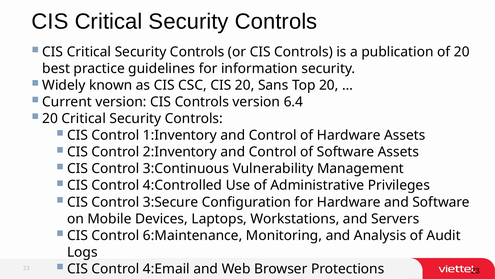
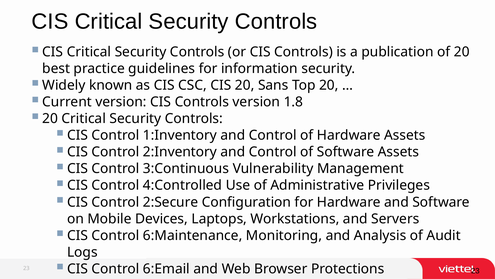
6.4: 6.4 -> 1.8 (293, 102)
3:Secure: 3:Secure -> 2:Secure (171, 202)
4:Email: 4:Email -> 6:Email (166, 268)
